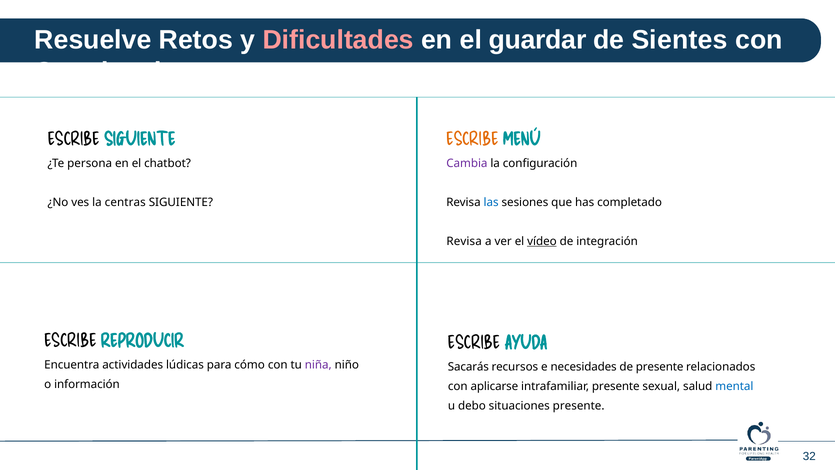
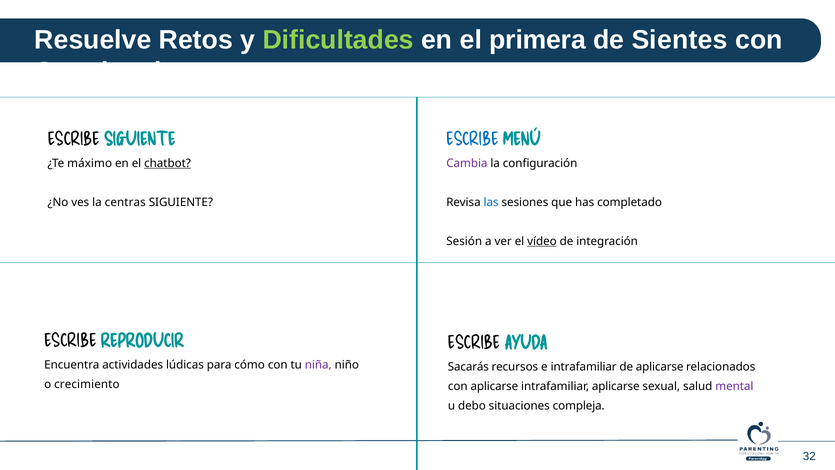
Dificultades colour: pink -> light green (338, 40)
guardar: guardar -> primera (538, 40)
ESCRIBE colour: orange -> blue (472, 139)
persona: persona -> máximo (90, 163)
chatbot underline: none -> present (168, 163)
Revisa: Revisa -> Sesión (464, 241)
e necesidades: necesidades -> intrafamiliar (584, 367)
de presente: presente -> aplicarse (660, 367)
información: información -> crecimiento (87, 384)
intrafamiliar presente: presente -> aplicarse (616, 386)
mental colour: blue -> purple (734, 386)
situaciones presente: presente -> compleja (579, 406)
